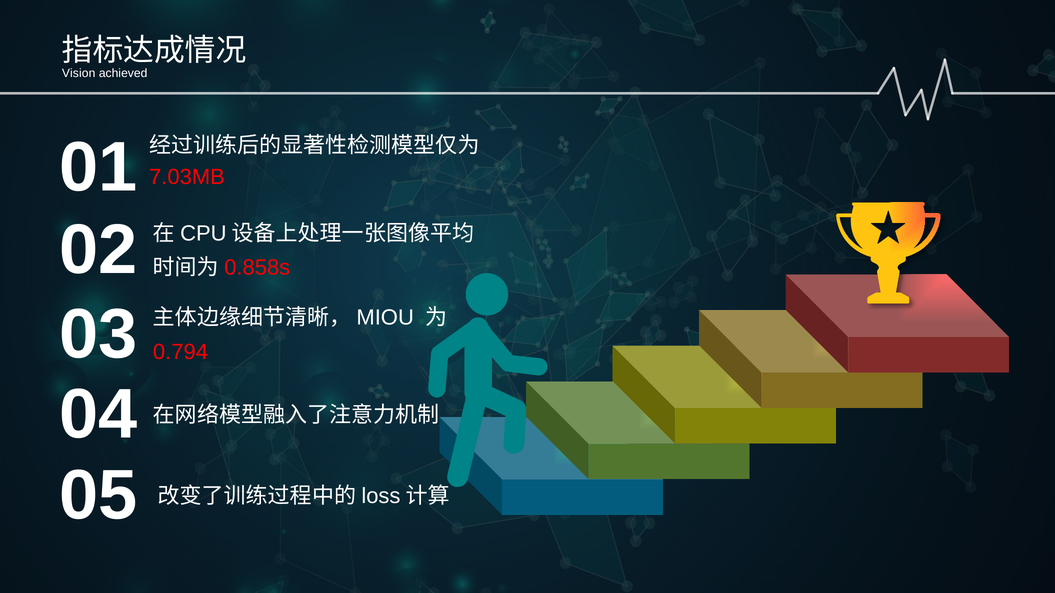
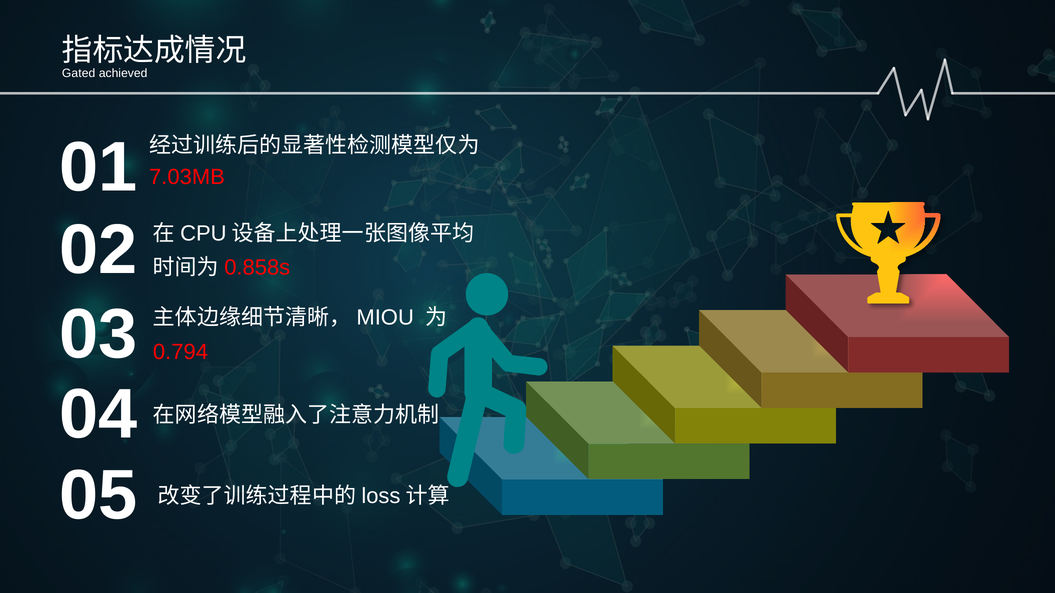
Vision: Vision -> Gated (79, 74)
